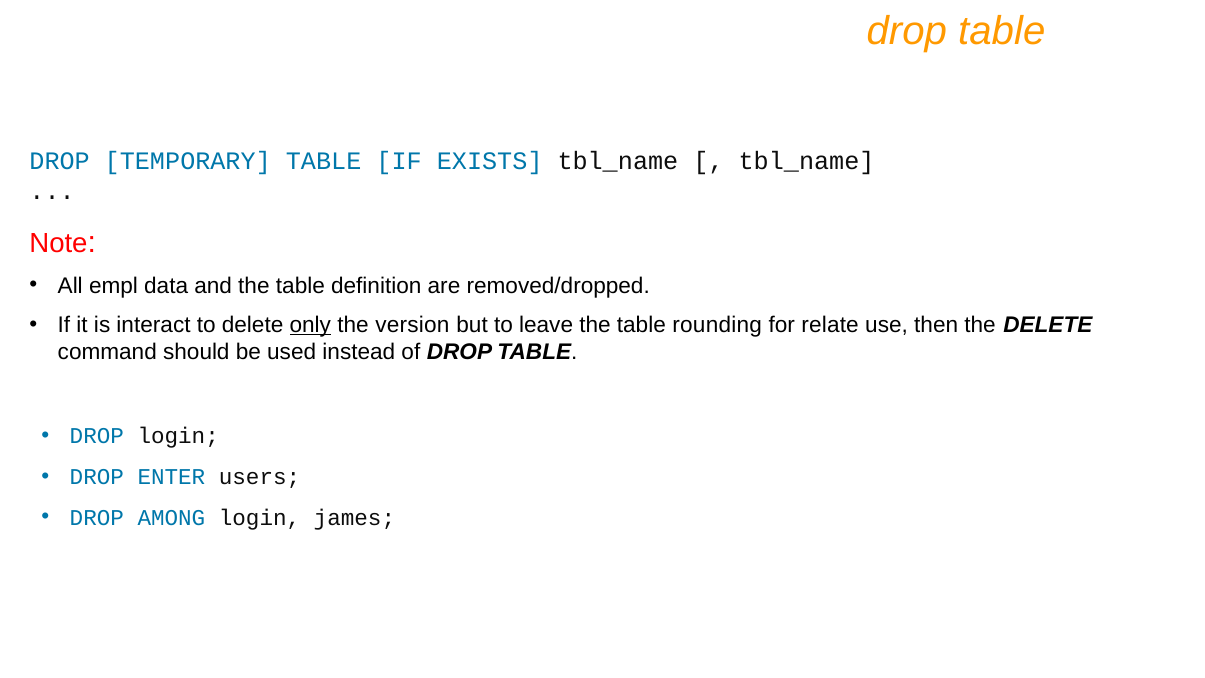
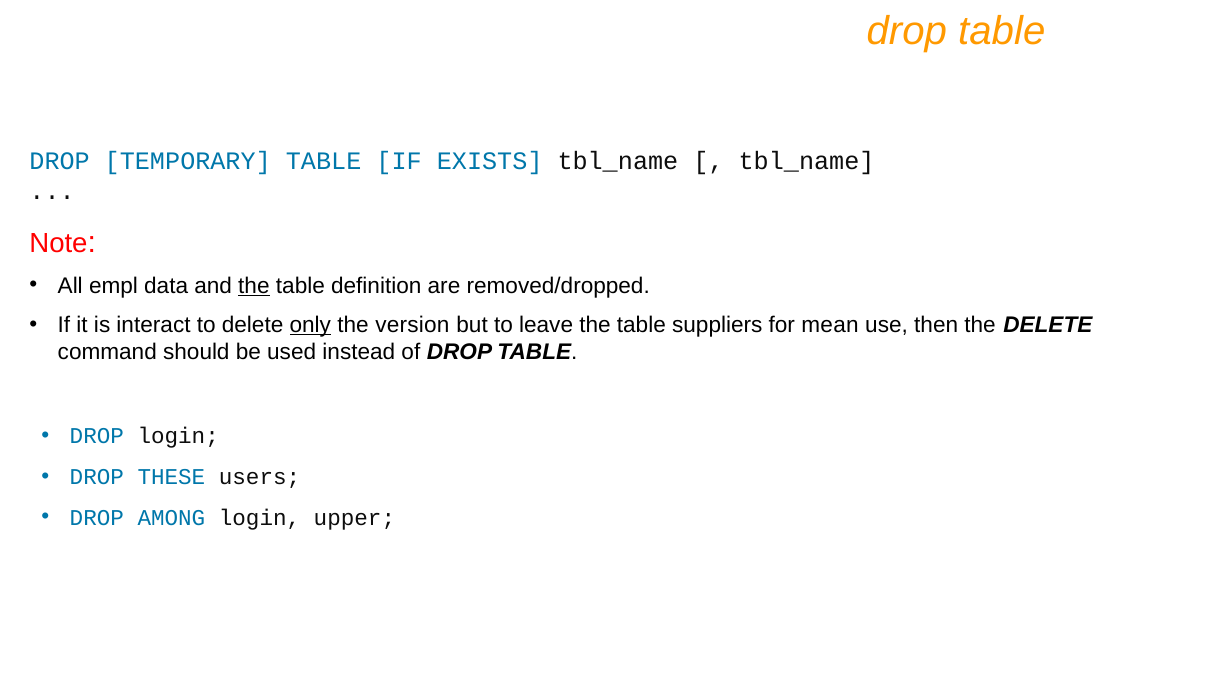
the underline: none -> present (254, 286)
rounding: rounding -> suppliers (717, 325)
relate: relate -> mean (830, 325)
ENTER: ENTER -> THESE (171, 477)
james: james -> upper (354, 517)
